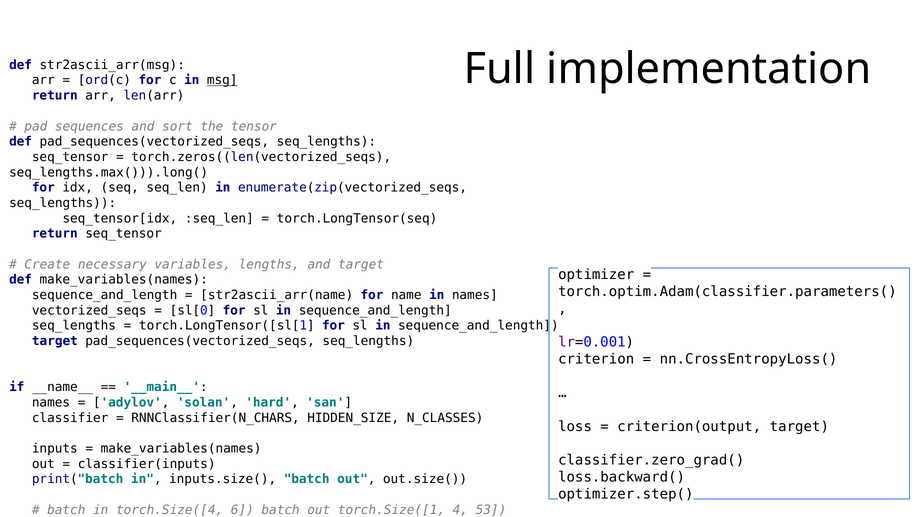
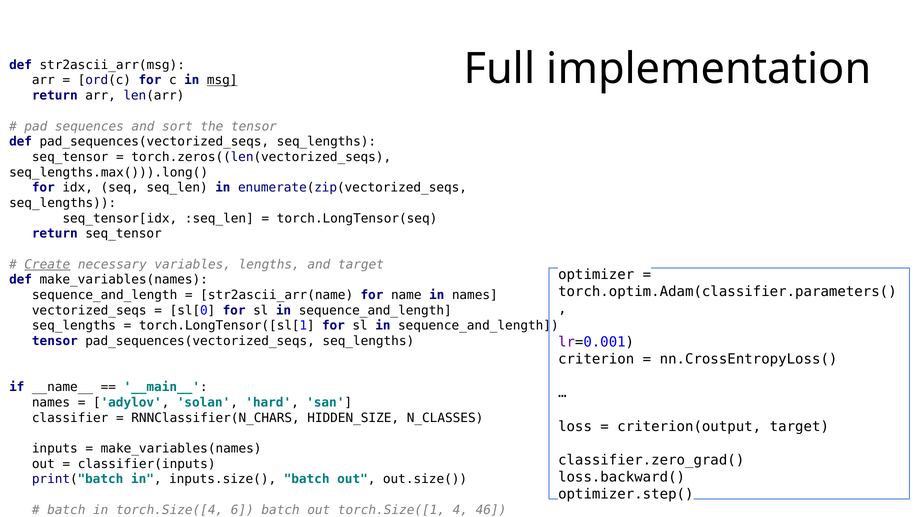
Create underline: none -> present (47, 264)
target: target -> tensor (55, 341)
53: 53 -> 46 (491, 509)
